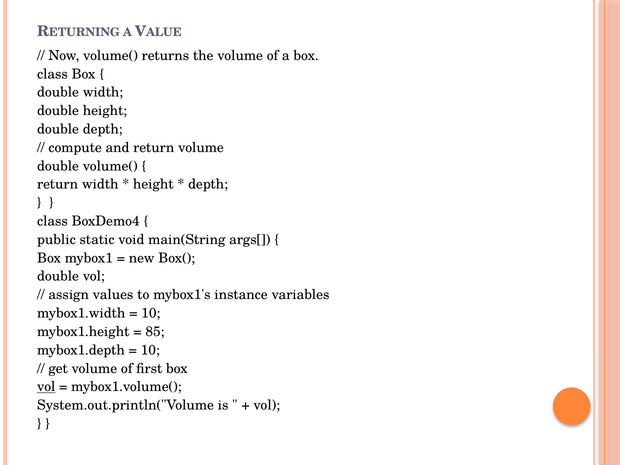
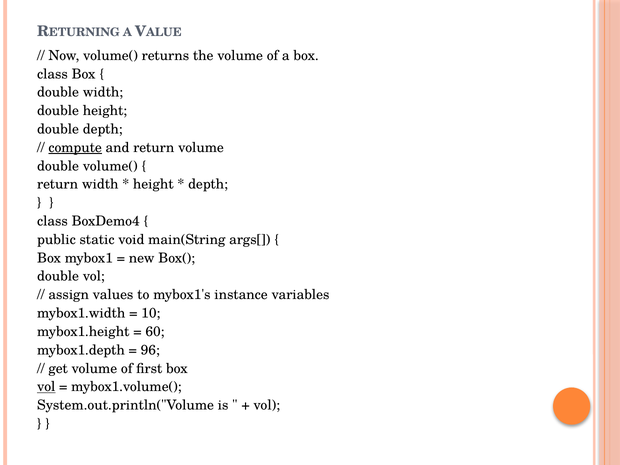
compute underline: none -> present (75, 148)
85: 85 -> 60 (155, 332)
10: 10 -> 96 (150, 350)
